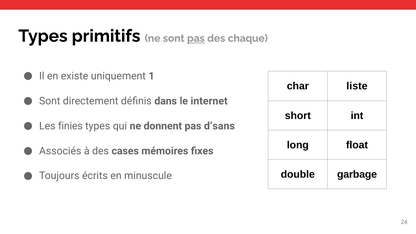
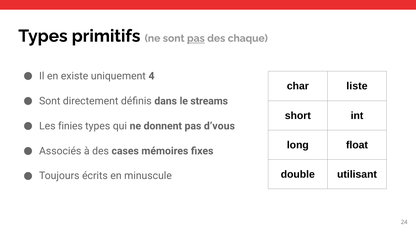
1: 1 -> 4 (151, 76)
internet: internet -> streams (209, 101)
d’sans: d’sans -> d’vous (219, 126)
garbage: garbage -> utilisant (357, 174)
